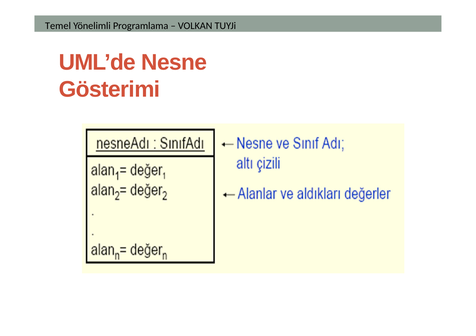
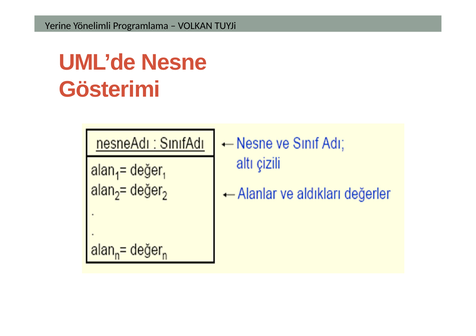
Temel: Temel -> Yerine (58, 26)
